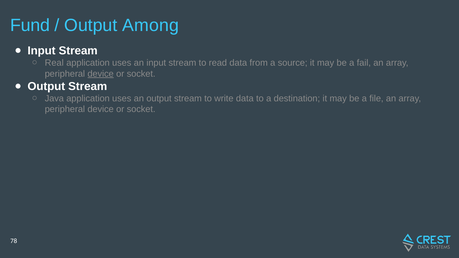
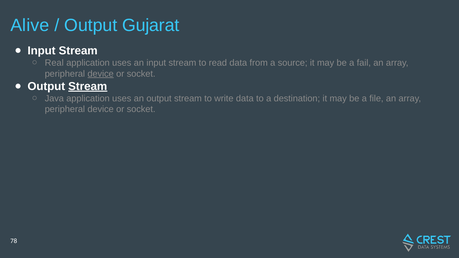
Fund: Fund -> Alive (30, 25)
Among: Among -> Gujarat (151, 25)
Stream underline: none -> present (88, 86)
